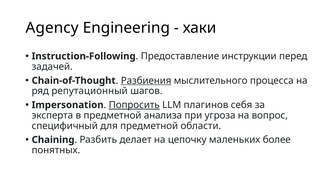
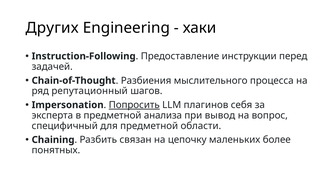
Agency: Agency -> Других (52, 28)
Разбиения underline: present -> none (146, 81)
угроза: угроза -> вывод (220, 116)
делает: делает -> связан (136, 140)
